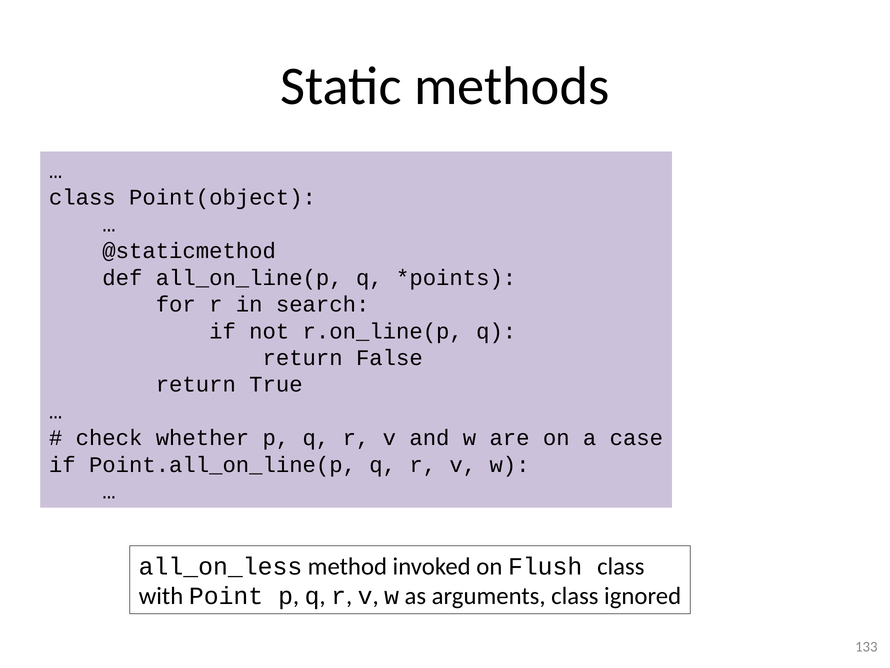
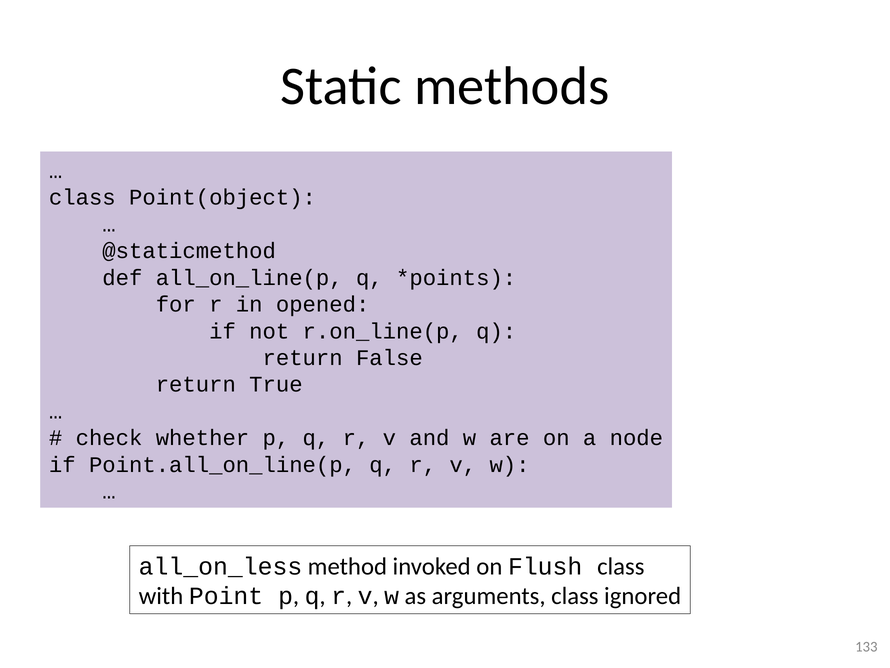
search: search -> opened (323, 304)
case: case -> node (636, 438)
